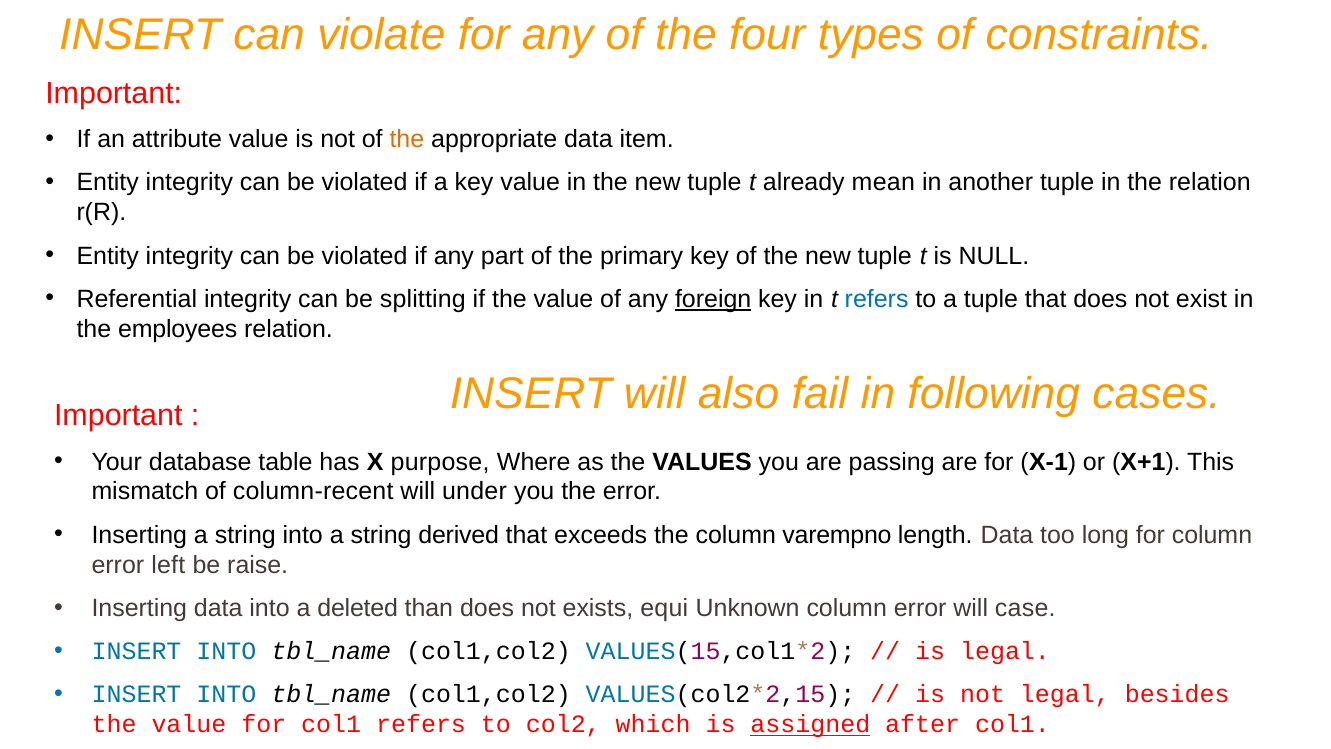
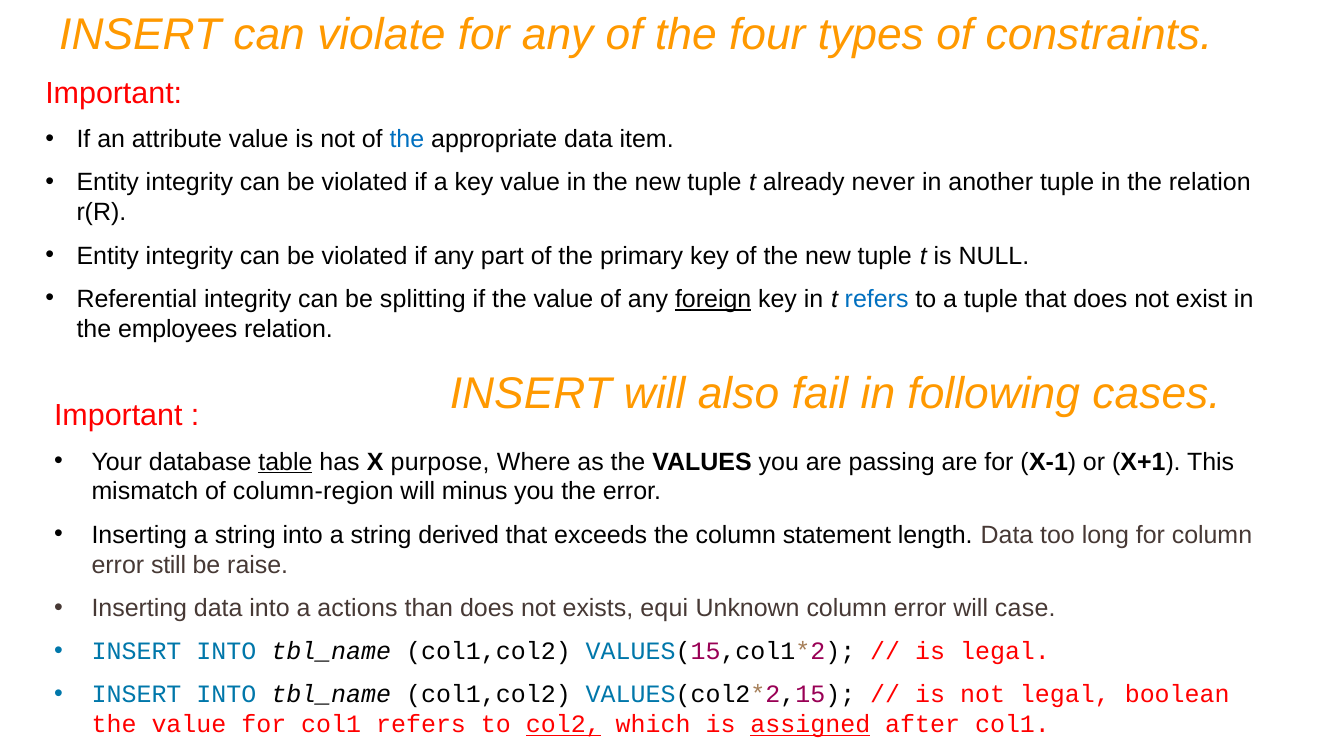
the colour: orange -> blue (407, 139)
mean: mean -> never (883, 182)
table underline: none -> present (285, 462)
column-recent: column-recent -> column-region (313, 492)
under: under -> minus (475, 492)
varempno: varempno -> statement (837, 535)
left: left -> still (169, 565)
deleted: deleted -> actions (357, 608)
besides: besides -> boolean (1177, 694)
col2 underline: none -> present (563, 724)
